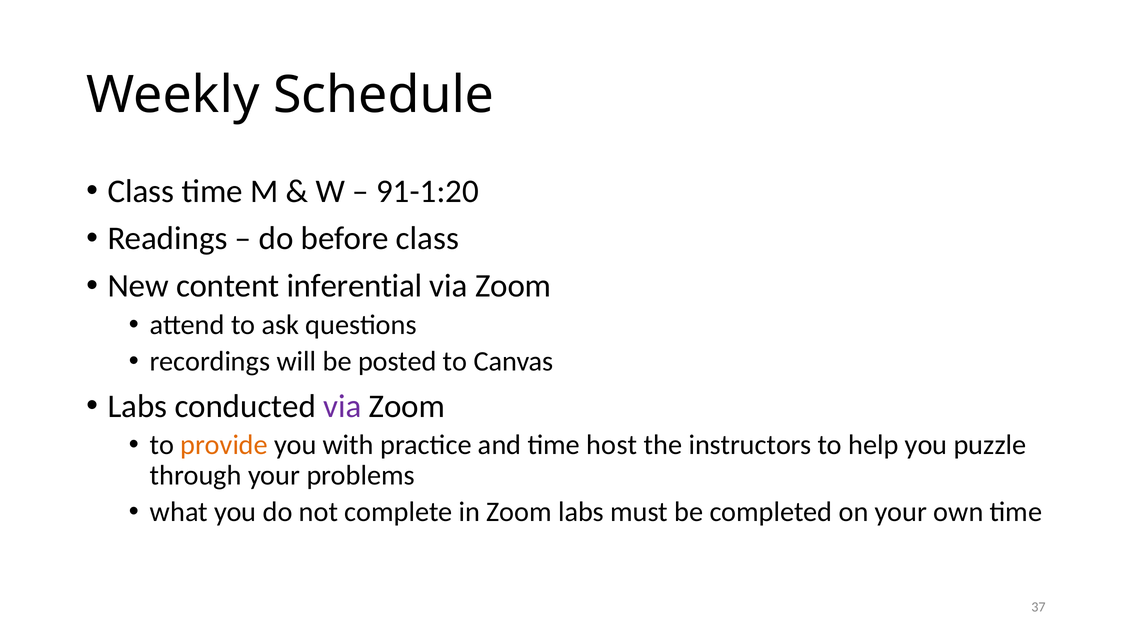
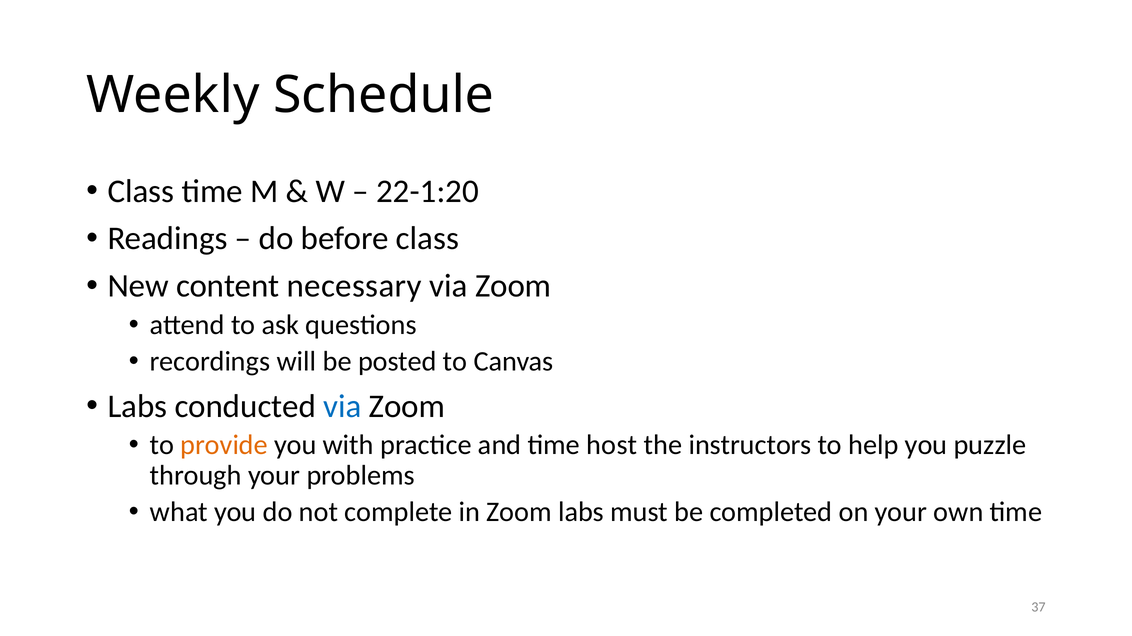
91-1:20: 91-1:20 -> 22-1:20 (428, 191)
inferential: inferential -> necessary (354, 286)
via colour: purple -> blue (342, 407)
